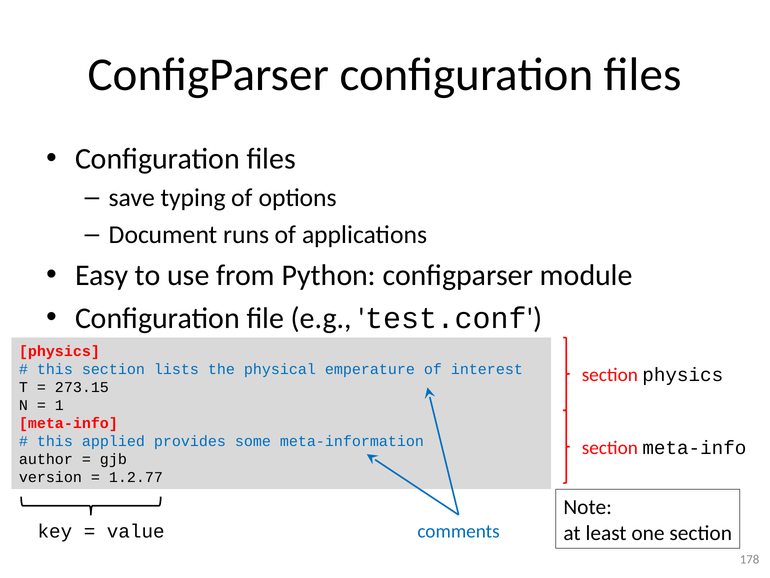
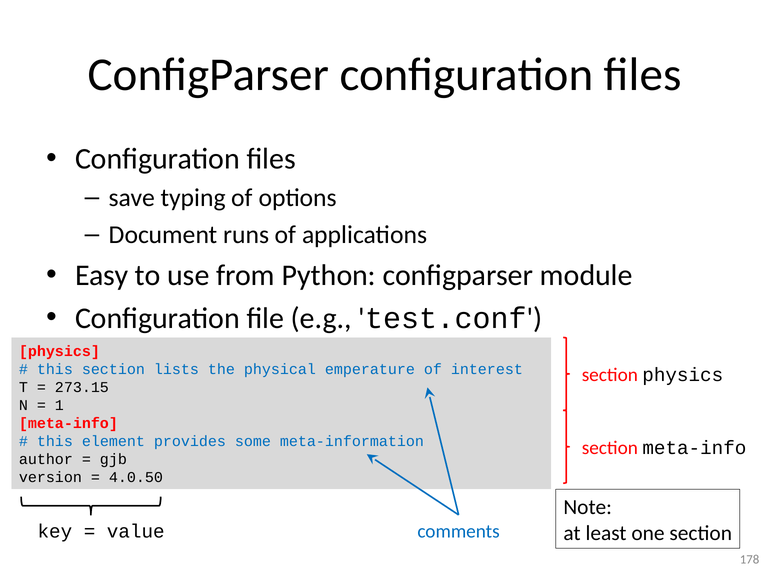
applied: applied -> element (113, 441)
1.2.77: 1.2.77 -> 4.0.50 (136, 477)
